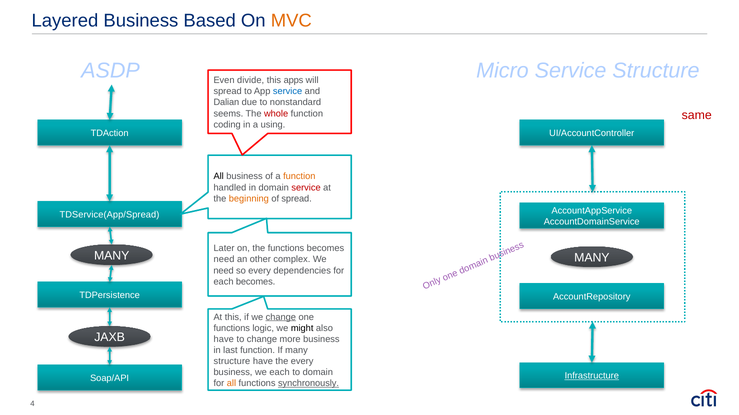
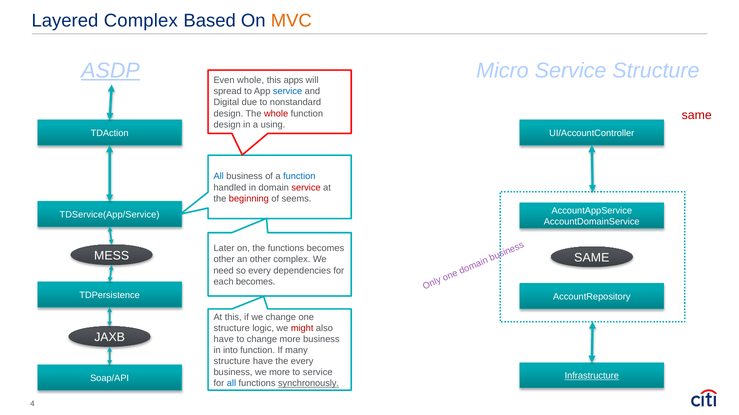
Layered Business: Business -> Complex (141, 21)
ASDP underline: none -> present (110, 71)
Even divide: divide -> whole (251, 80)
Dalian: Dalian -> Digital (226, 103)
seems: seems -> design (228, 114)
coding: coding -> design (227, 125)
All colour: black -> blue (219, 177)
function colour: orange -> blue (299, 177)
beginning colour: orange -> red (249, 199)
of spread: spread -> seems (297, 199)
TDService(App/Spread: TDService(App/Spread -> TDService(App/Service (110, 215)
MANY: MANY -> MESS (112, 256)
MANY: MANY -> SAME (592, 258)
need: need -> other (224, 260)
change underline: present -> none (281, 317)
functions: functions -> structure (232, 329)
might colour: black -> red (302, 329)
in last: last -> into (230, 351)
we each: each -> more (280, 373)
to domain: domain -> service (318, 373)
all colour: orange -> blue (231, 384)
